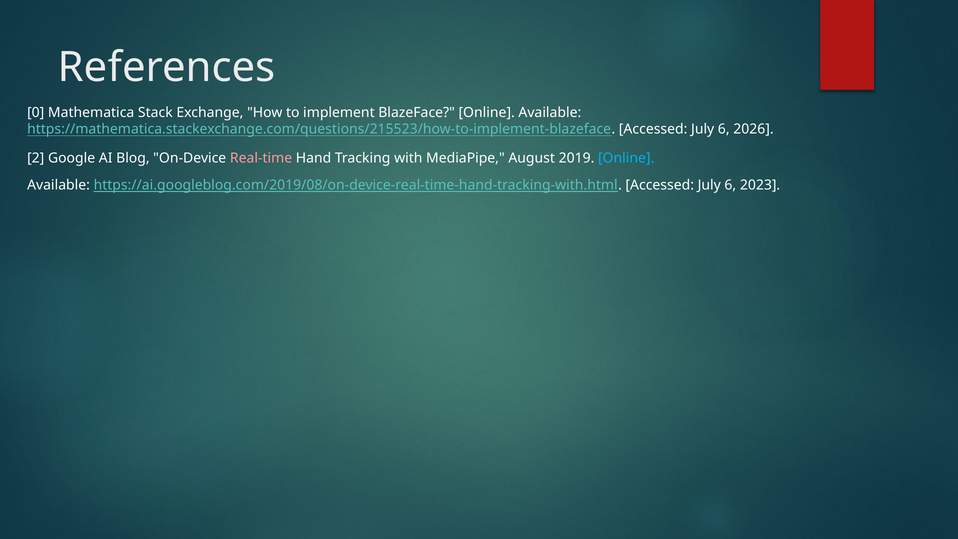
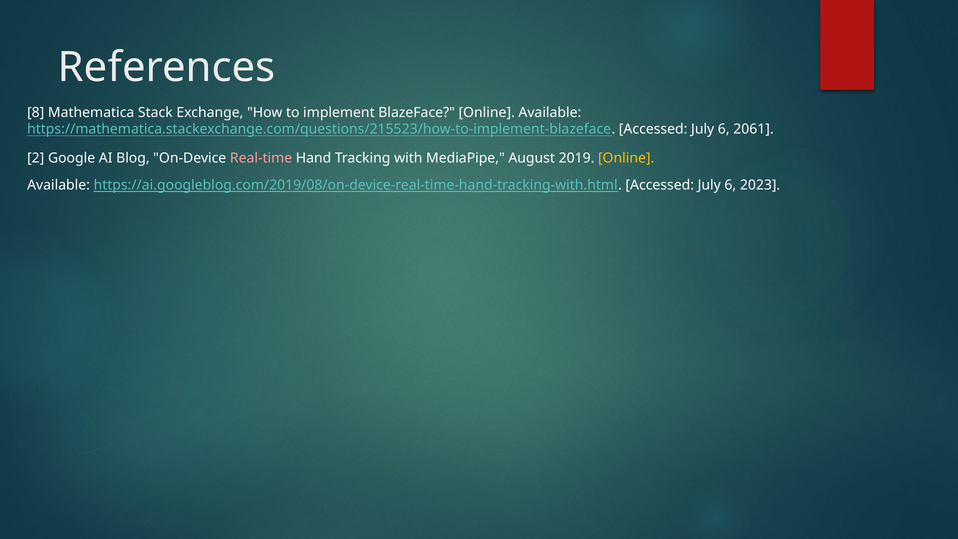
0: 0 -> 8 (36, 112)
2026: 2026 -> 2061 (753, 129)
Online colour: light blue -> yellow (626, 158)
